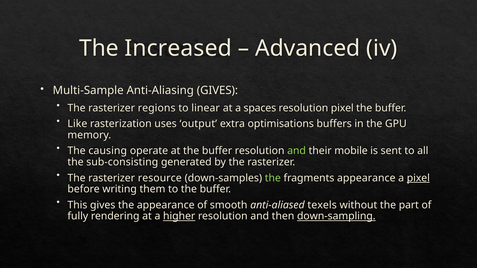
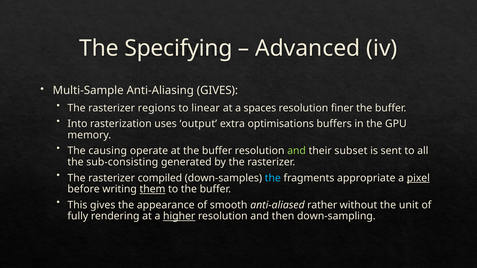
Increased: Increased -> Specifying (178, 48)
resolution pixel: pixel -> finer (342, 108)
Like: Like -> Into (77, 124)
mobile: mobile -> subset (351, 151)
resource: resource -> compiled (160, 178)
the colour: light green -> light blue (273, 178)
fragments appearance: appearance -> appropriate (366, 178)
them underline: none -> present (152, 189)
texels: texels -> rather (322, 205)
part: part -> unit (409, 205)
down-sampling underline: present -> none (336, 216)
